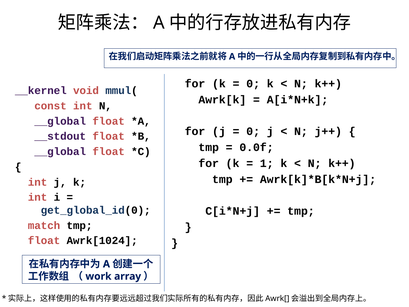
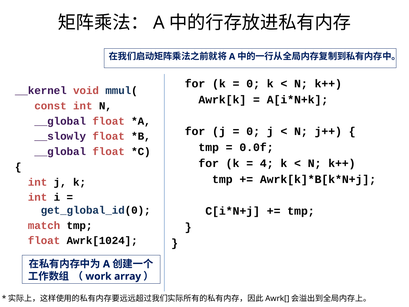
__stdout: __stdout -> __slowly (60, 136)
1: 1 -> 4 (267, 163)
